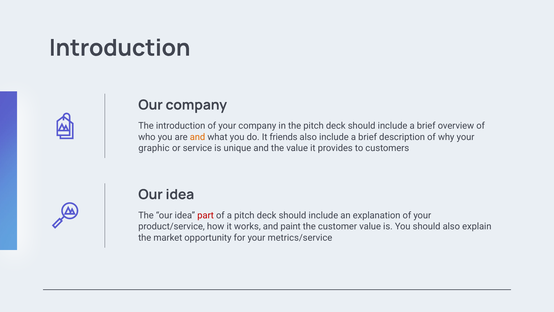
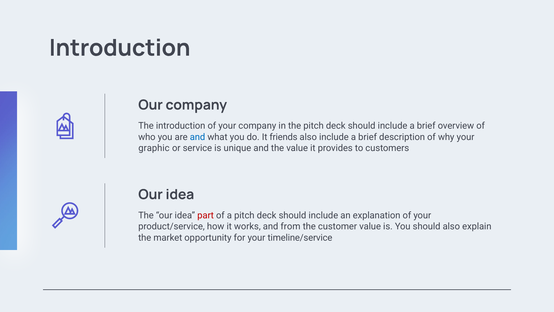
and colour: orange -> blue (198, 137)
paint: paint -> from (290, 226)
metrics/service: metrics/service -> timeline/service (300, 237)
